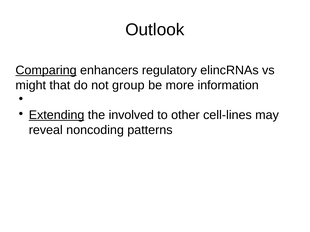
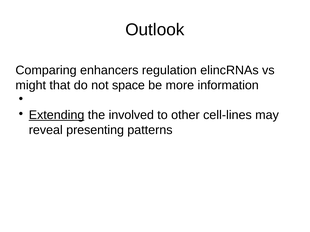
Comparing underline: present -> none (46, 70)
regulatory: regulatory -> regulation (169, 70)
group: group -> space (128, 85)
noncoding: noncoding -> presenting (95, 130)
